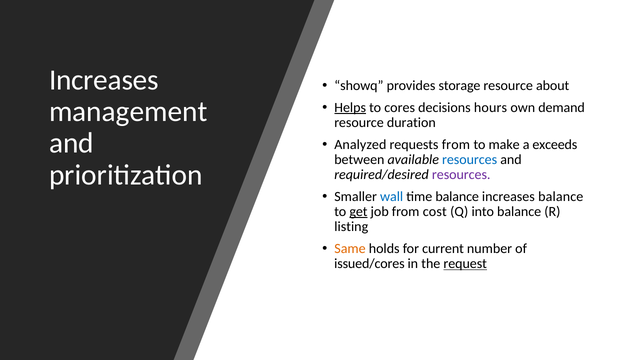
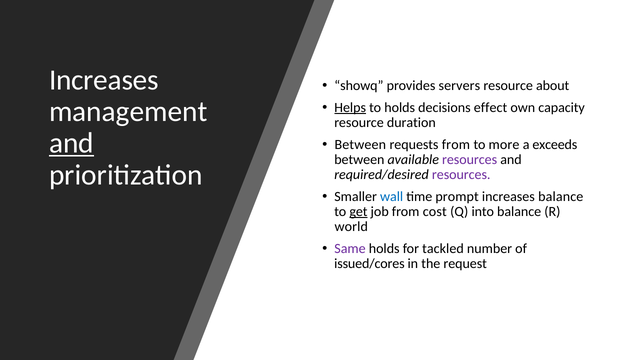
storage: storage -> servers (459, 86)
to cores: cores -> holds (400, 108)
hours: hours -> effect (491, 108)
demand: demand -> capacity (562, 108)
and underline: none -> present (71, 143)
Analyzed: Analyzed -> Between (360, 145)
make: make -> more (504, 145)
resources colour: blue -> purple (470, 160)
time balance: balance -> prompt (457, 197)
listing: listing -> world (351, 227)
Same colour: orange -> purple (350, 249)
current: current -> tackled (443, 249)
request underline: present -> none (465, 264)
